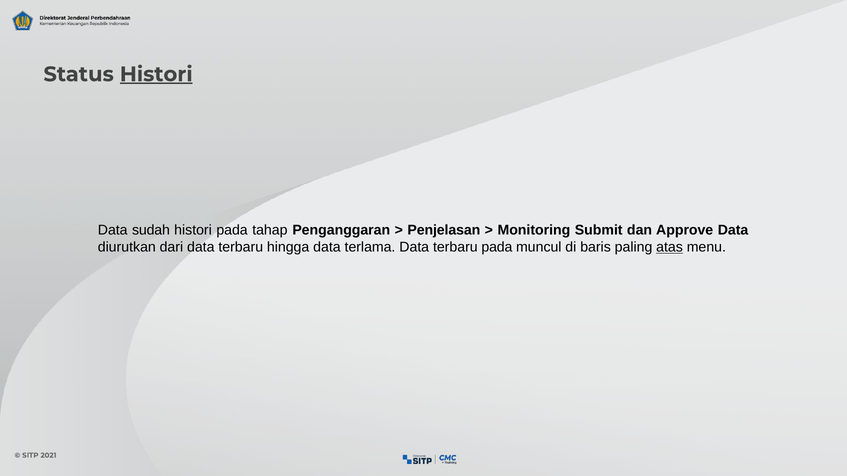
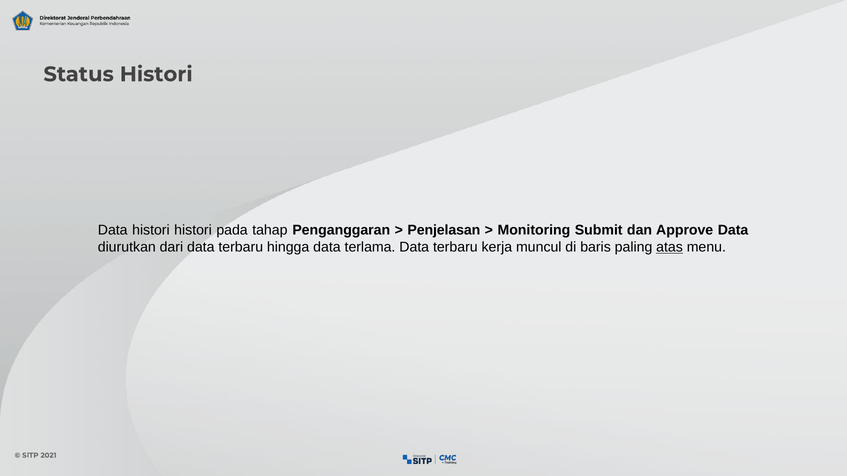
Histori underline: present -> none (156, 74)
Data sudah: sudah -> histori (151, 230)
terbaru pada: pada -> kerja (497, 247)
